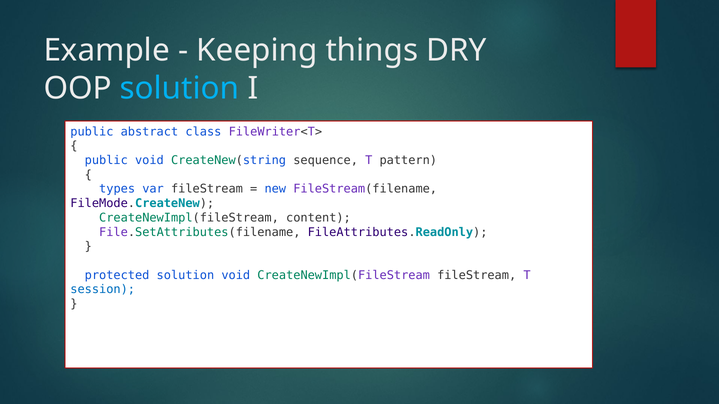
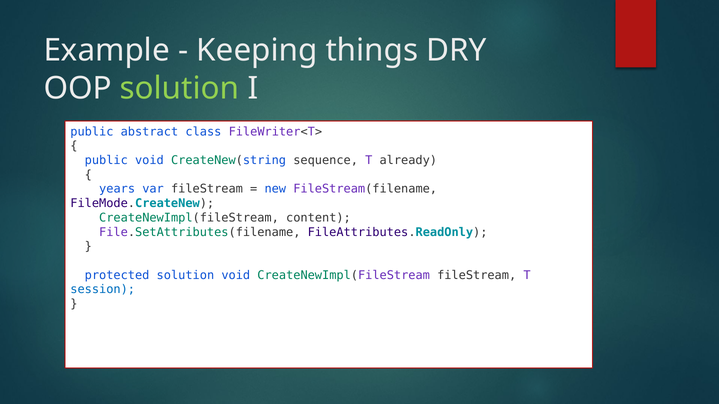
solution colour: light blue -> light green (180, 88)
pattern: pattern -> already (408, 160)
types: types -> years (117, 189)
